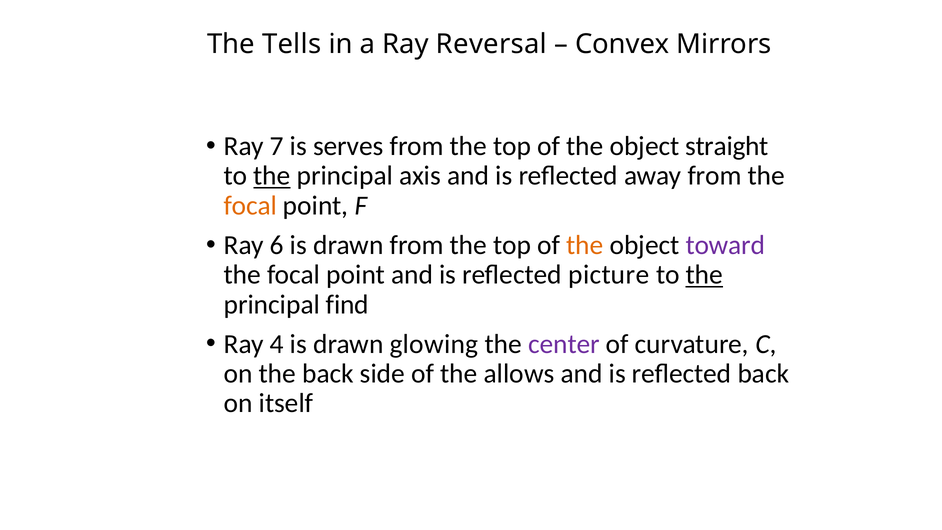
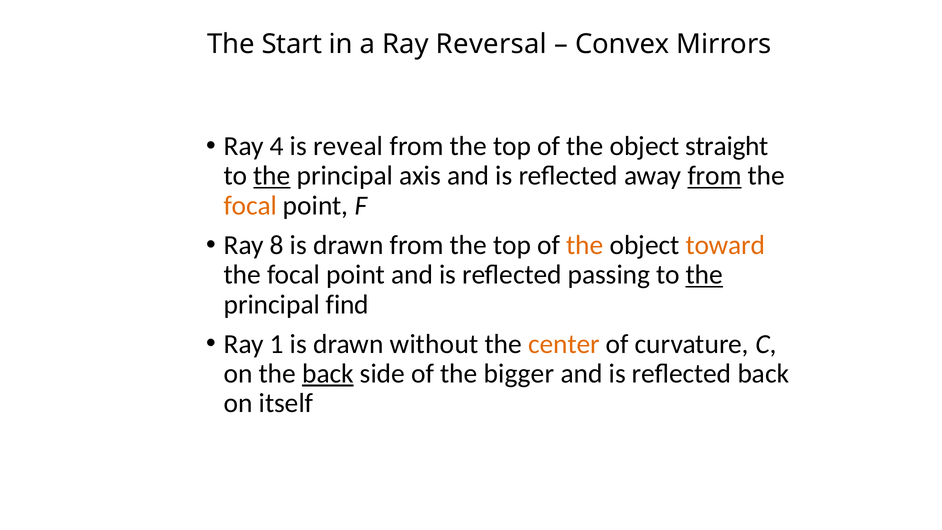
Tells: Tells -> Start (292, 44)
7: 7 -> 4 (277, 146)
serves: serves -> reveal (348, 146)
from underline: none -> present (715, 176)
6: 6 -> 8 (277, 245)
toward colour: purple -> orange (725, 245)
picture: picture -> passing (609, 275)
4: 4 -> 1 (277, 344)
glowing: glowing -> without (434, 344)
center colour: purple -> orange (564, 344)
back underline: none -> present (328, 374)
allows: allows -> bigger (519, 374)
